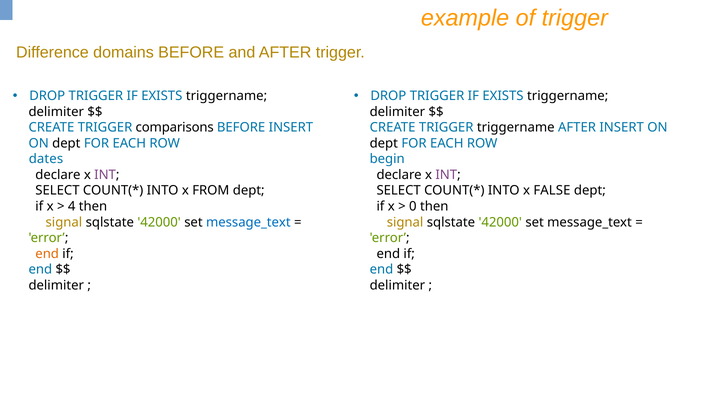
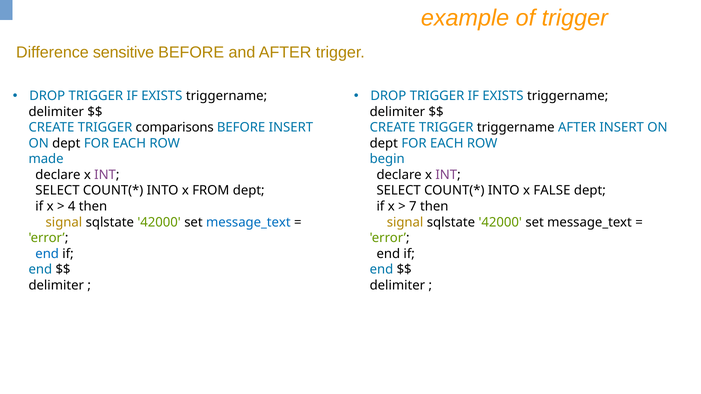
domains: domains -> sensitive (124, 53)
dates: dates -> made (46, 159)
0: 0 -> 7 (413, 207)
end colour: orange -> blue (47, 254)
